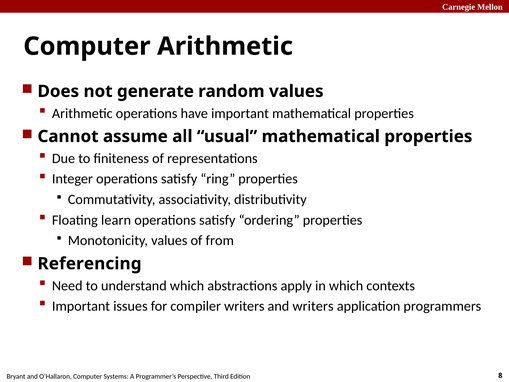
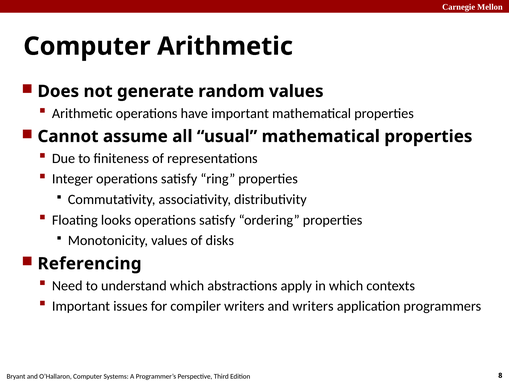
learn: learn -> looks (116, 220)
from: from -> disks (220, 240)
